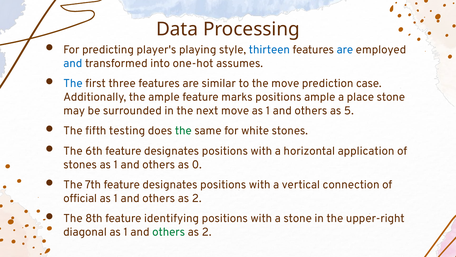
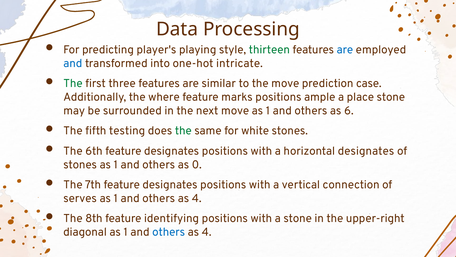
thirteen colour: blue -> green (269, 50)
assumes: assumes -> intricate (239, 63)
The colour: blue -> green (73, 83)
the ample: ample -> where (164, 97)
5: 5 -> 6 (349, 111)
horizontal application: application -> designates (366, 151)
official: official -> serves (80, 198)
2: 2 -> 4 (197, 198)
others colour: green -> blue (169, 232)
2: 2 -> 4 (207, 232)
